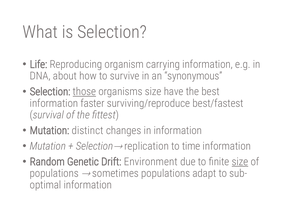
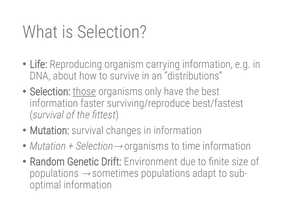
synonymous: synonymous -> distributions (193, 76)
organisms size: size -> only (153, 92)
Mutation distinct: distinct -> survival (88, 131)
Selection replication: replication -> organisms (147, 146)
size underline: present -> none (240, 162)
